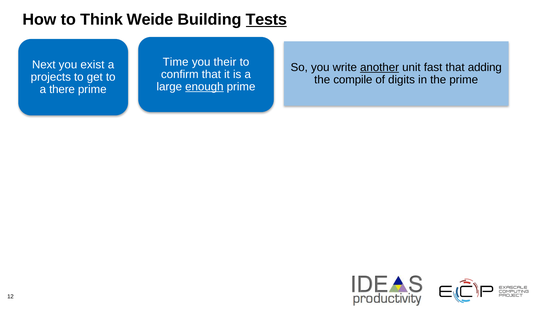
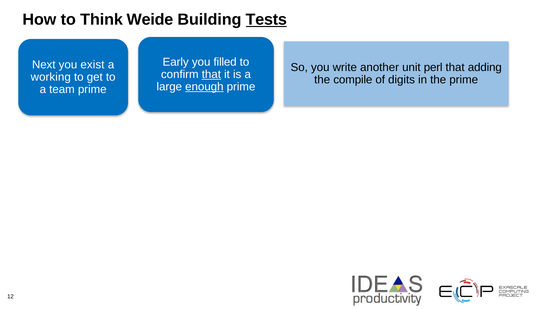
Time: Time -> Early (176, 62)
their: their -> filled (225, 62)
another underline: present -> none (380, 67)
fast: fast -> perl (433, 67)
that underline: none -> present (211, 75)
projects: projects -> working (51, 77)
there: there -> team (62, 90)
